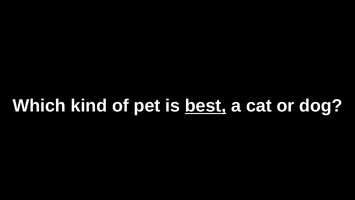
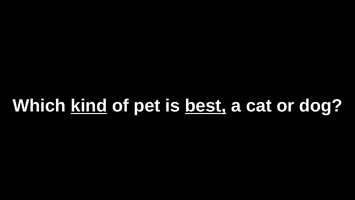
kind underline: none -> present (89, 106)
